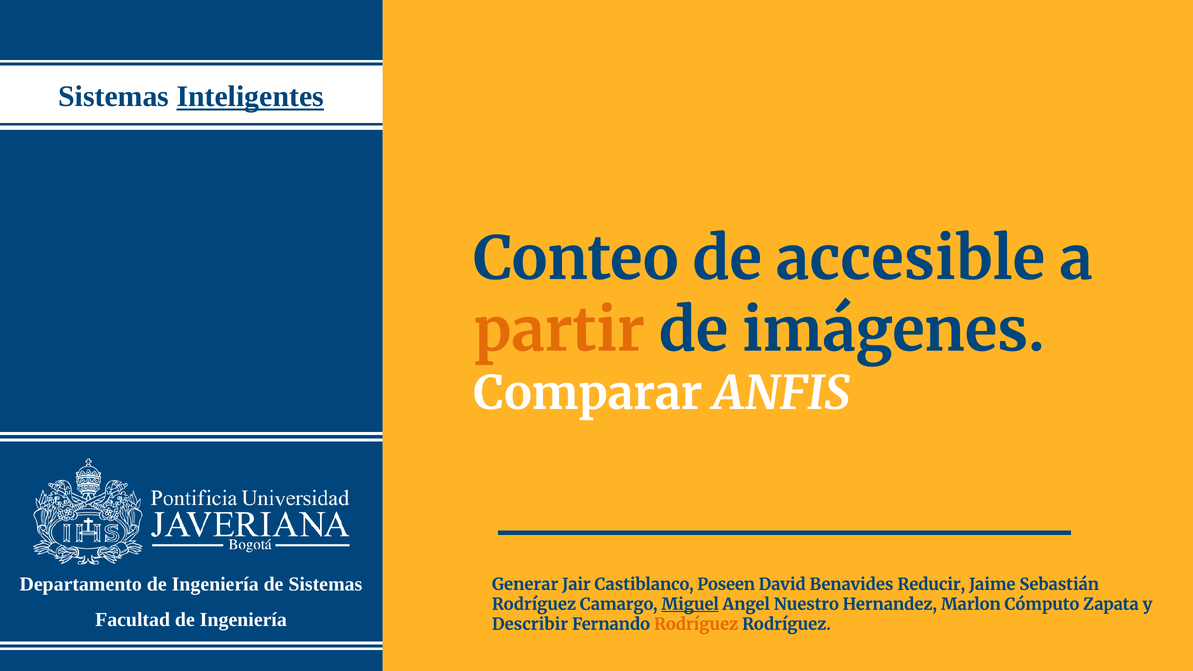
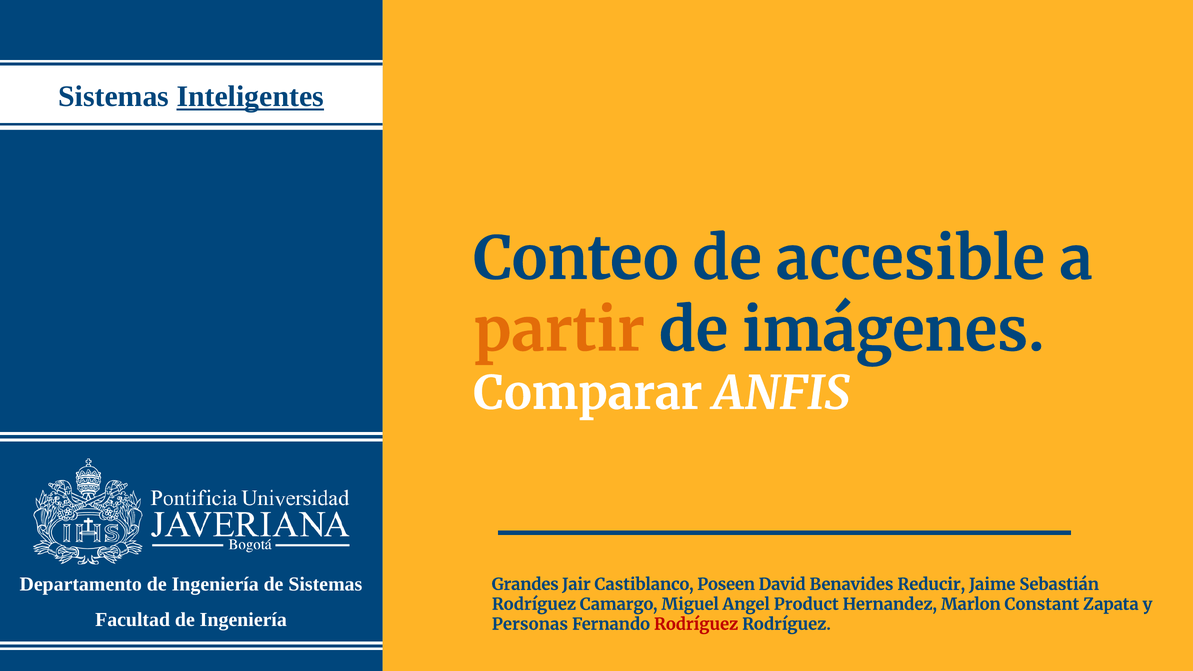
Generar: Generar -> Grandes (525, 585)
Miguel underline: present -> none (690, 604)
Nuestro: Nuestro -> Product (806, 604)
Cómputo: Cómputo -> Constant (1042, 604)
Describir: Describir -> Personas (530, 624)
Rodríguez colour: orange -> red (696, 624)
